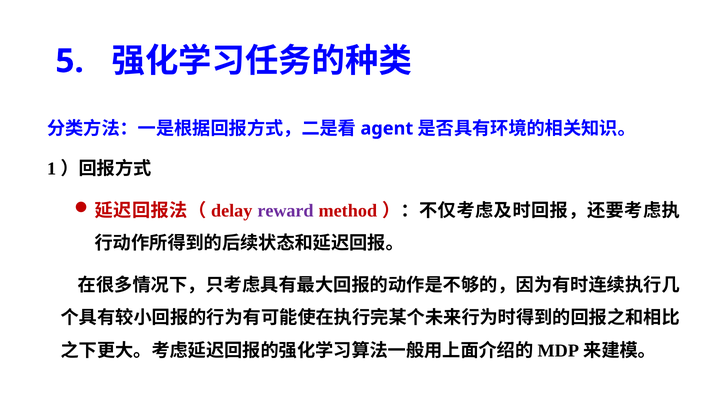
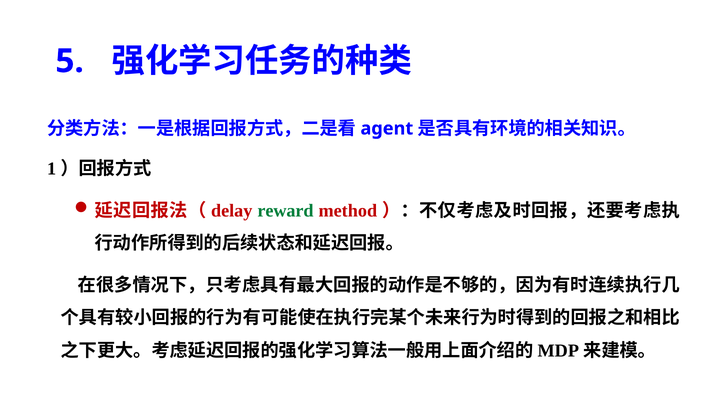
reward colour: purple -> green (286, 211)
